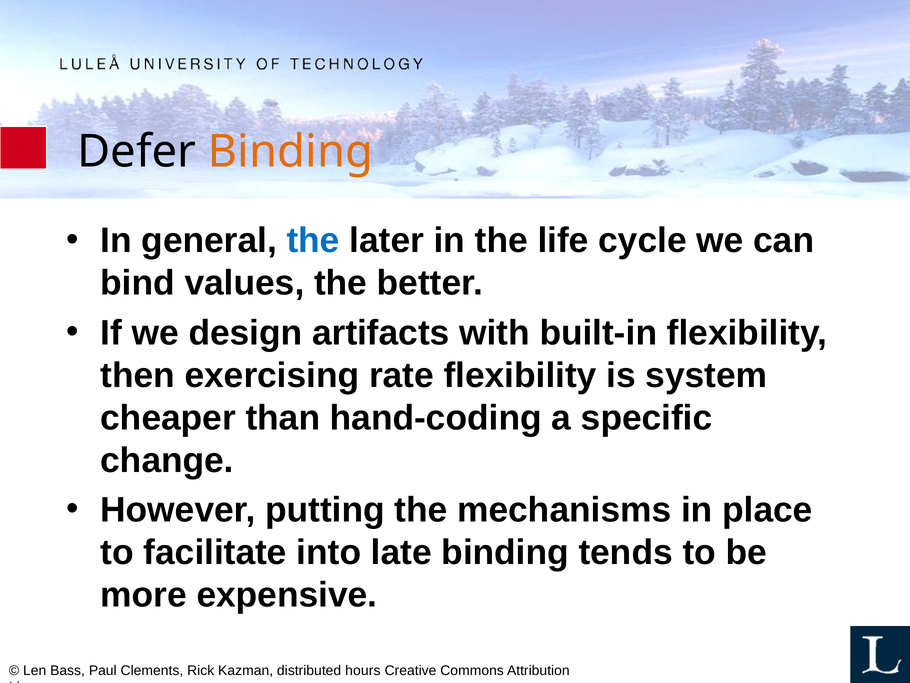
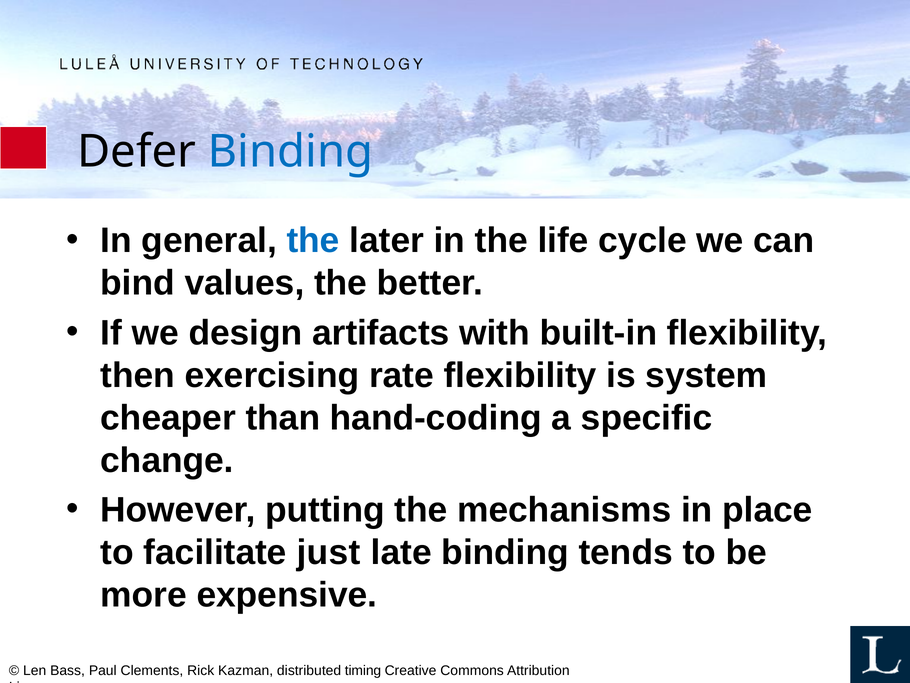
Binding colour: orange -> blue (291, 152)
into: into -> just (329, 552)
hours: hours -> timing (363, 670)
